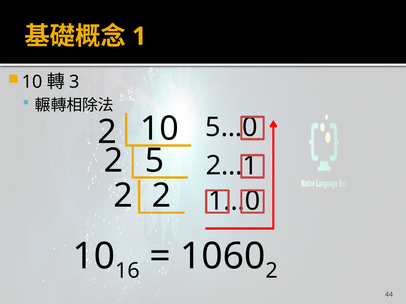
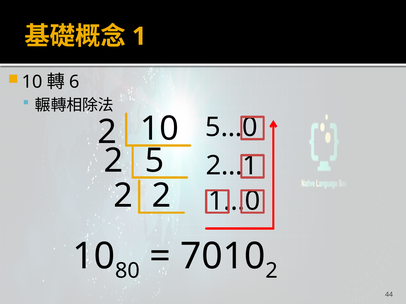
3: 3 -> 6 (74, 82)
16: 16 -> 80 (127, 271)
1060: 1060 -> 7010 (223, 257)
